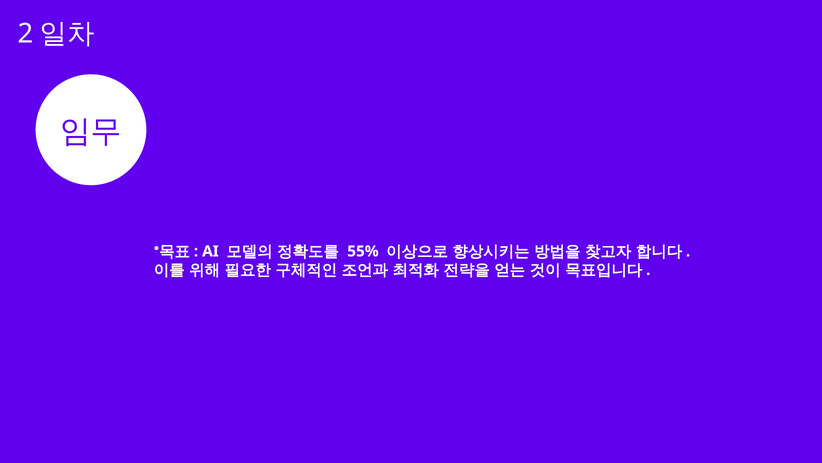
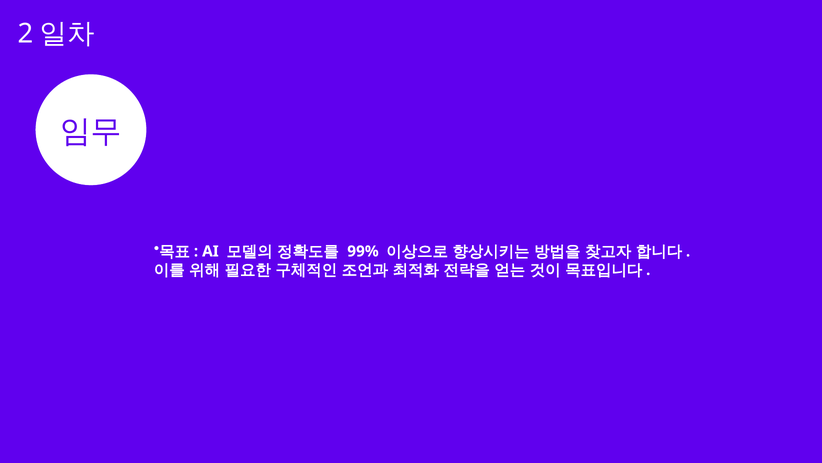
55%: 55% -> 99% (363, 251)
